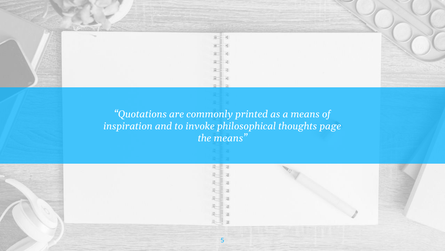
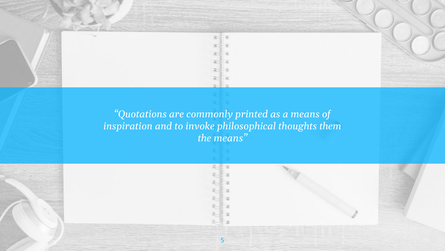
page: page -> them (330, 126)
